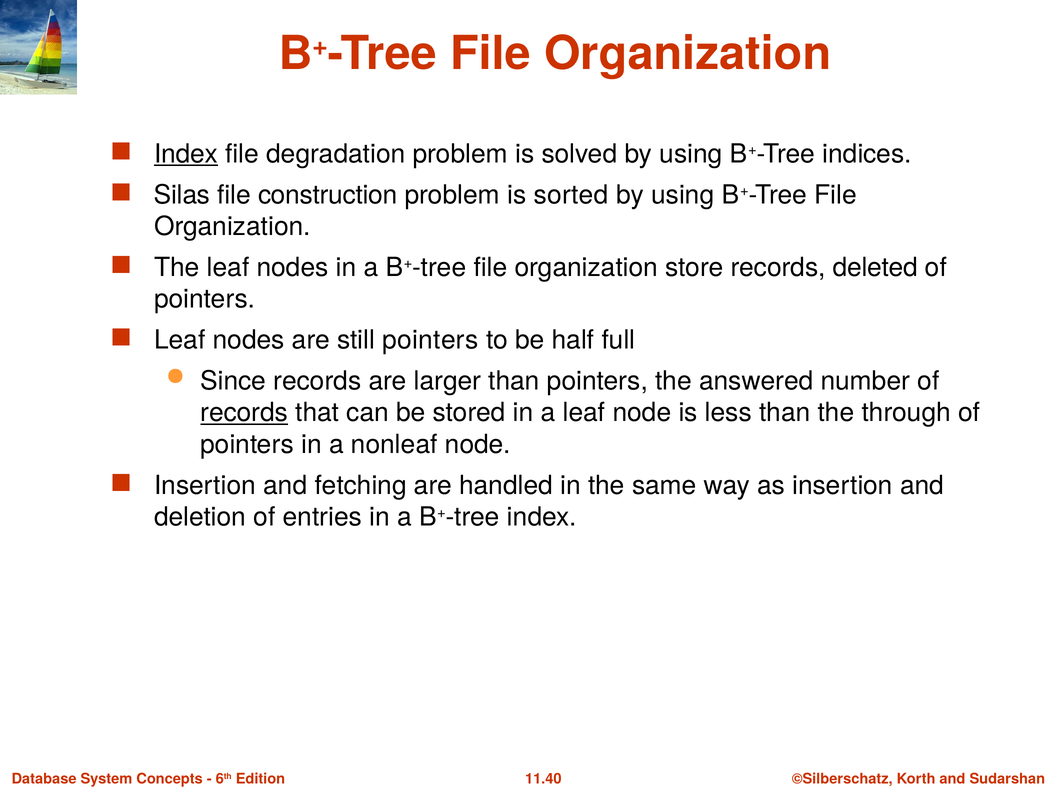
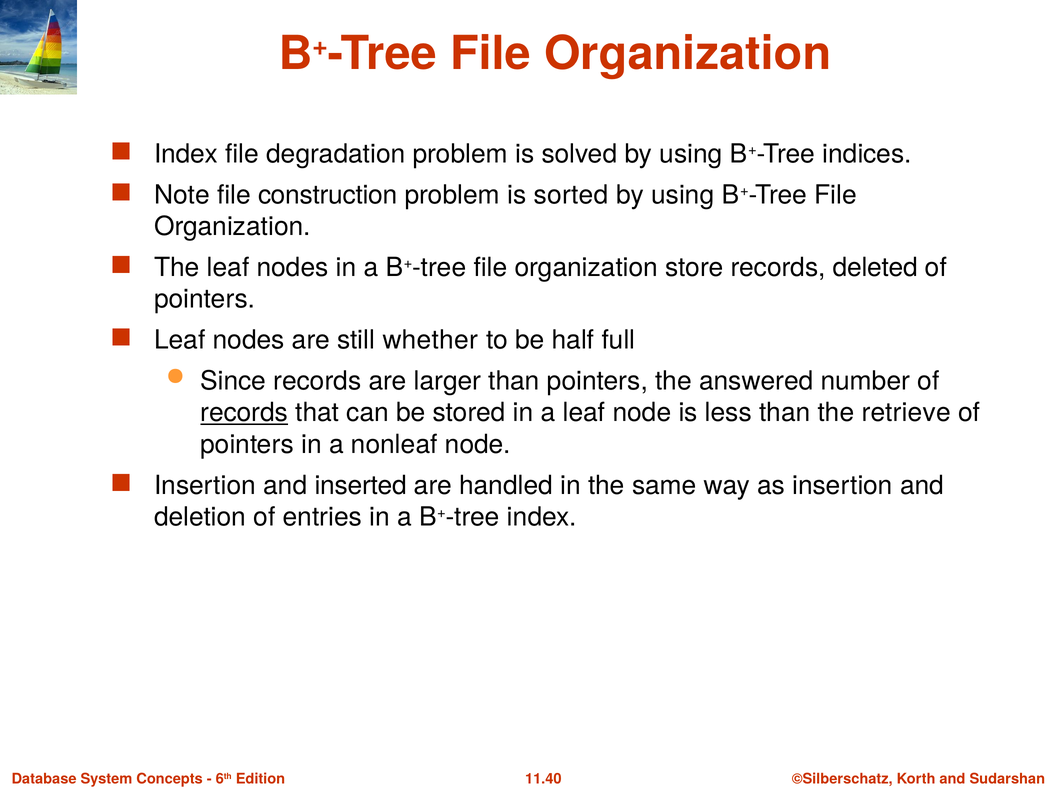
Index underline: present -> none (186, 154)
Silas: Silas -> Note (182, 195)
still pointers: pointers -> whether (430, 340)
through: through -> retrieve (906, 413)
fetching: fetching -> inserted (361, 485)
